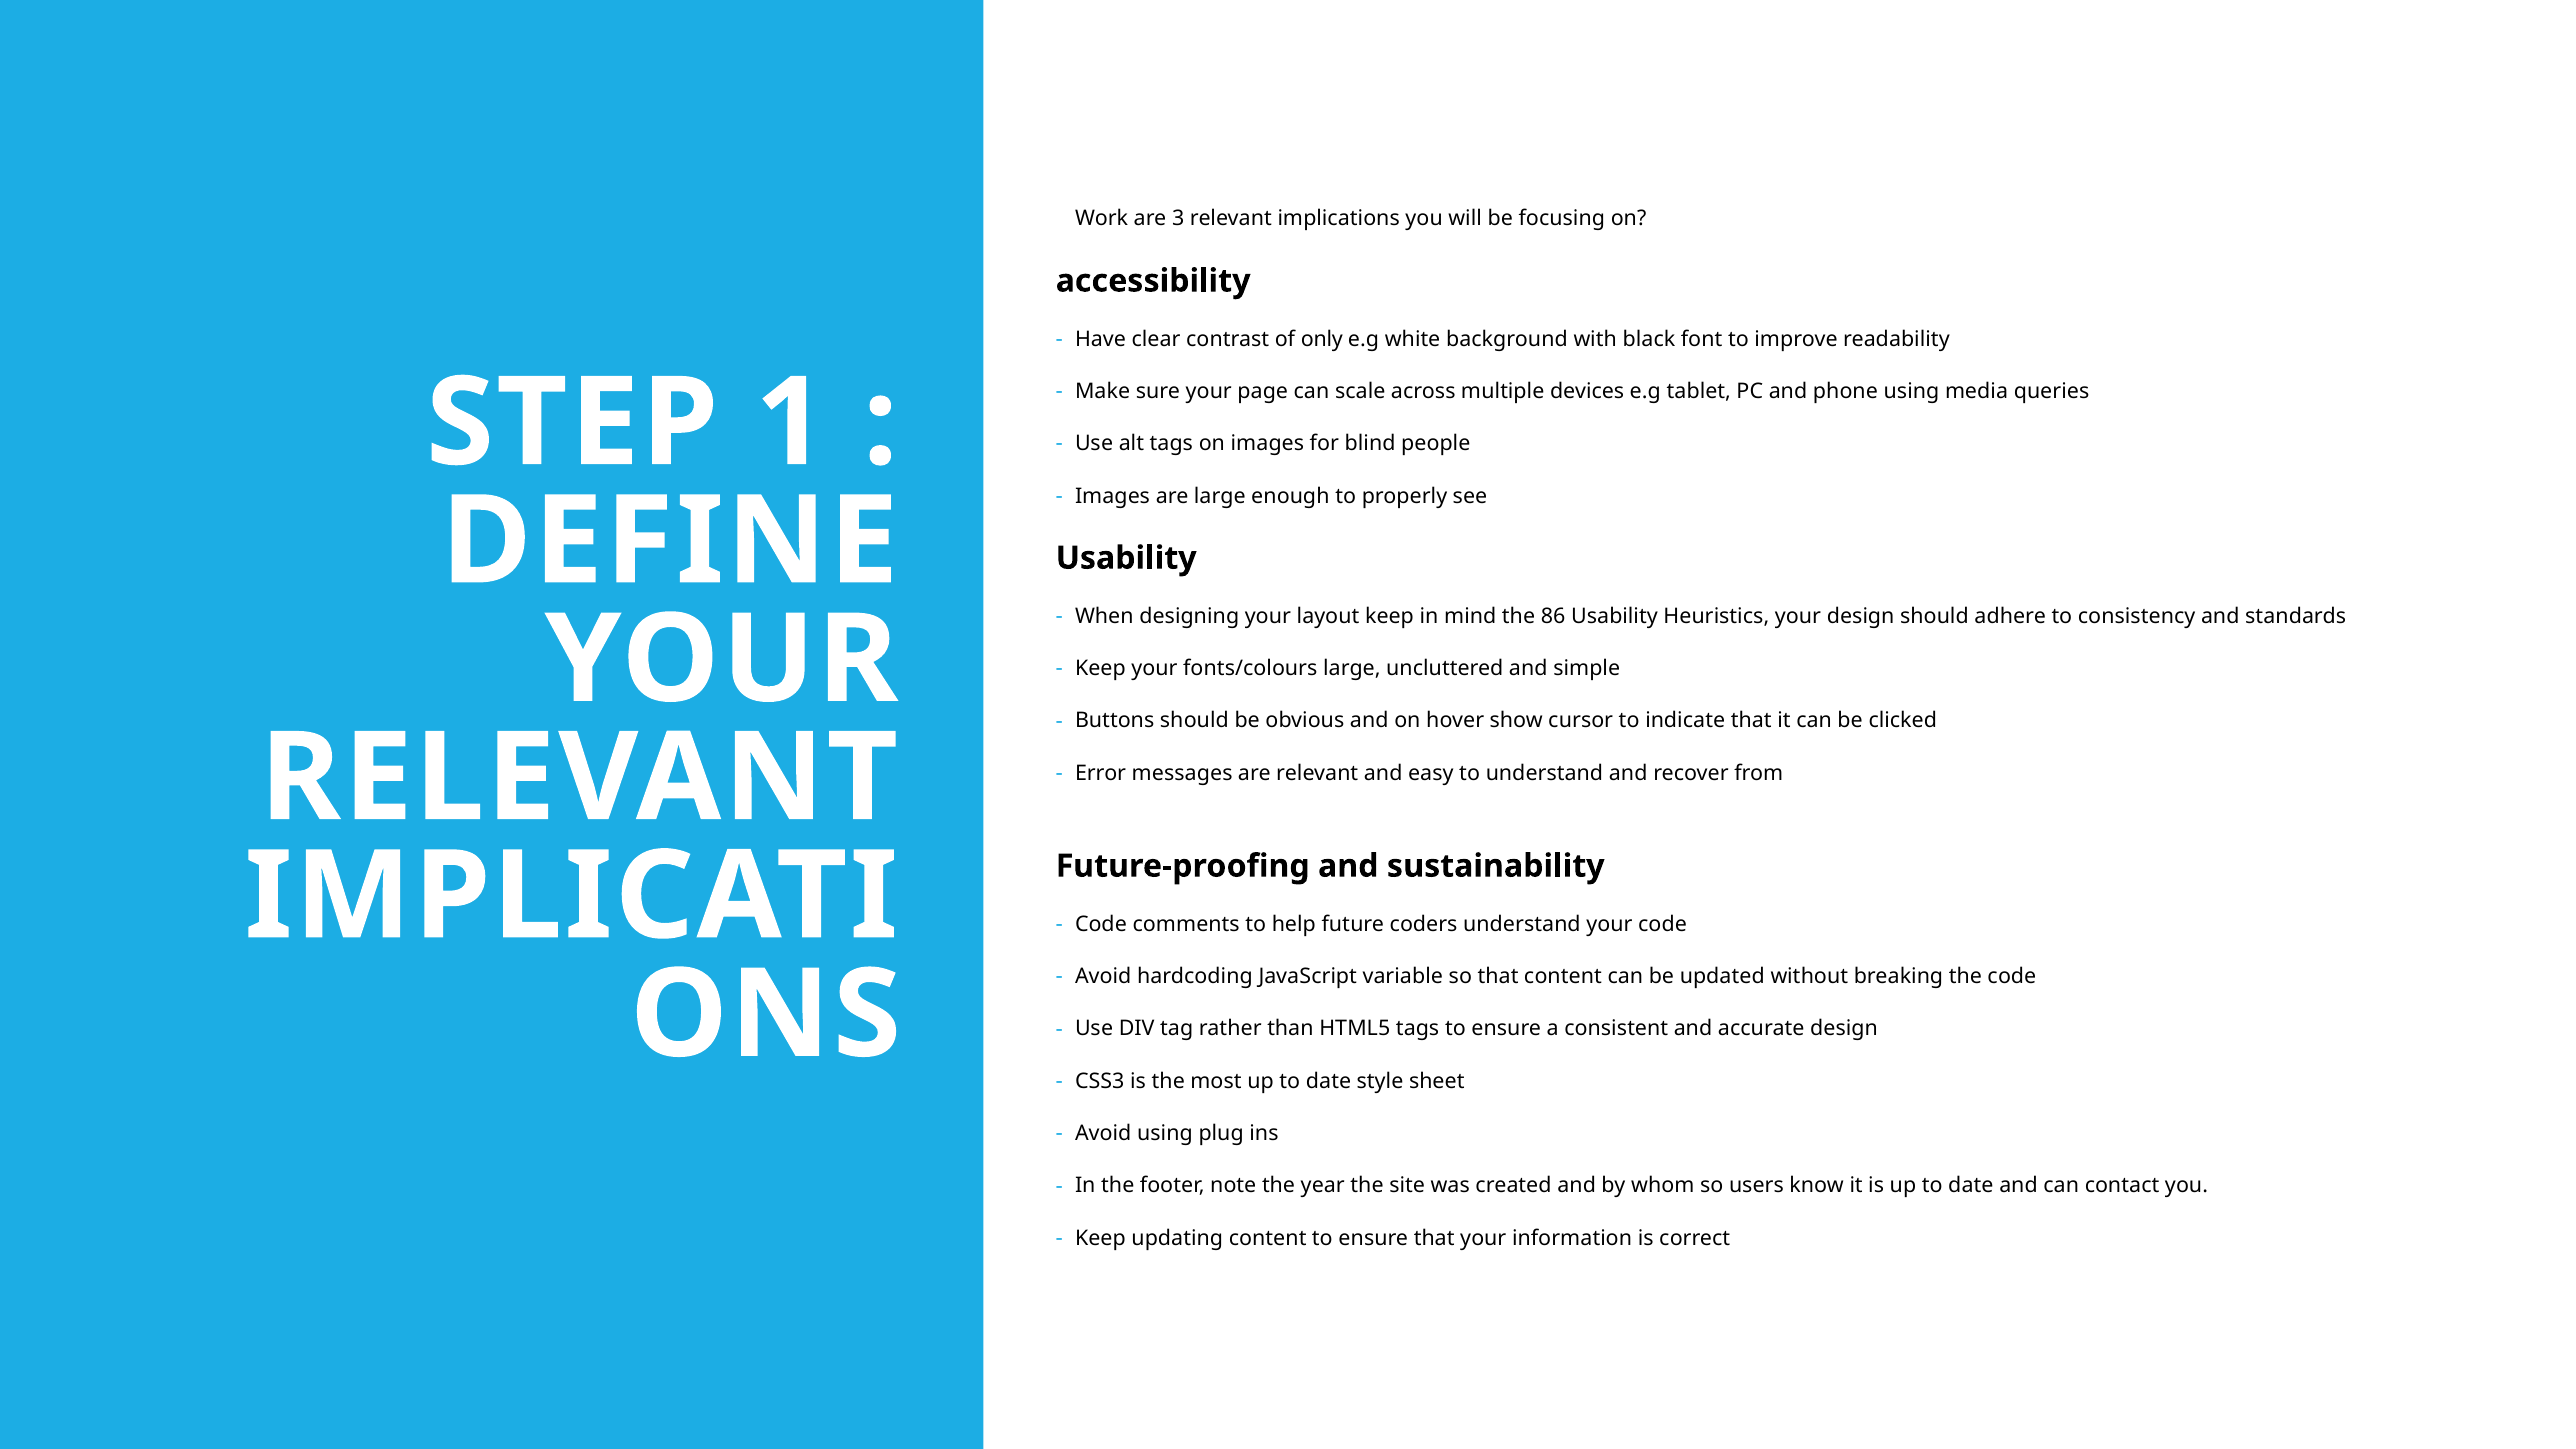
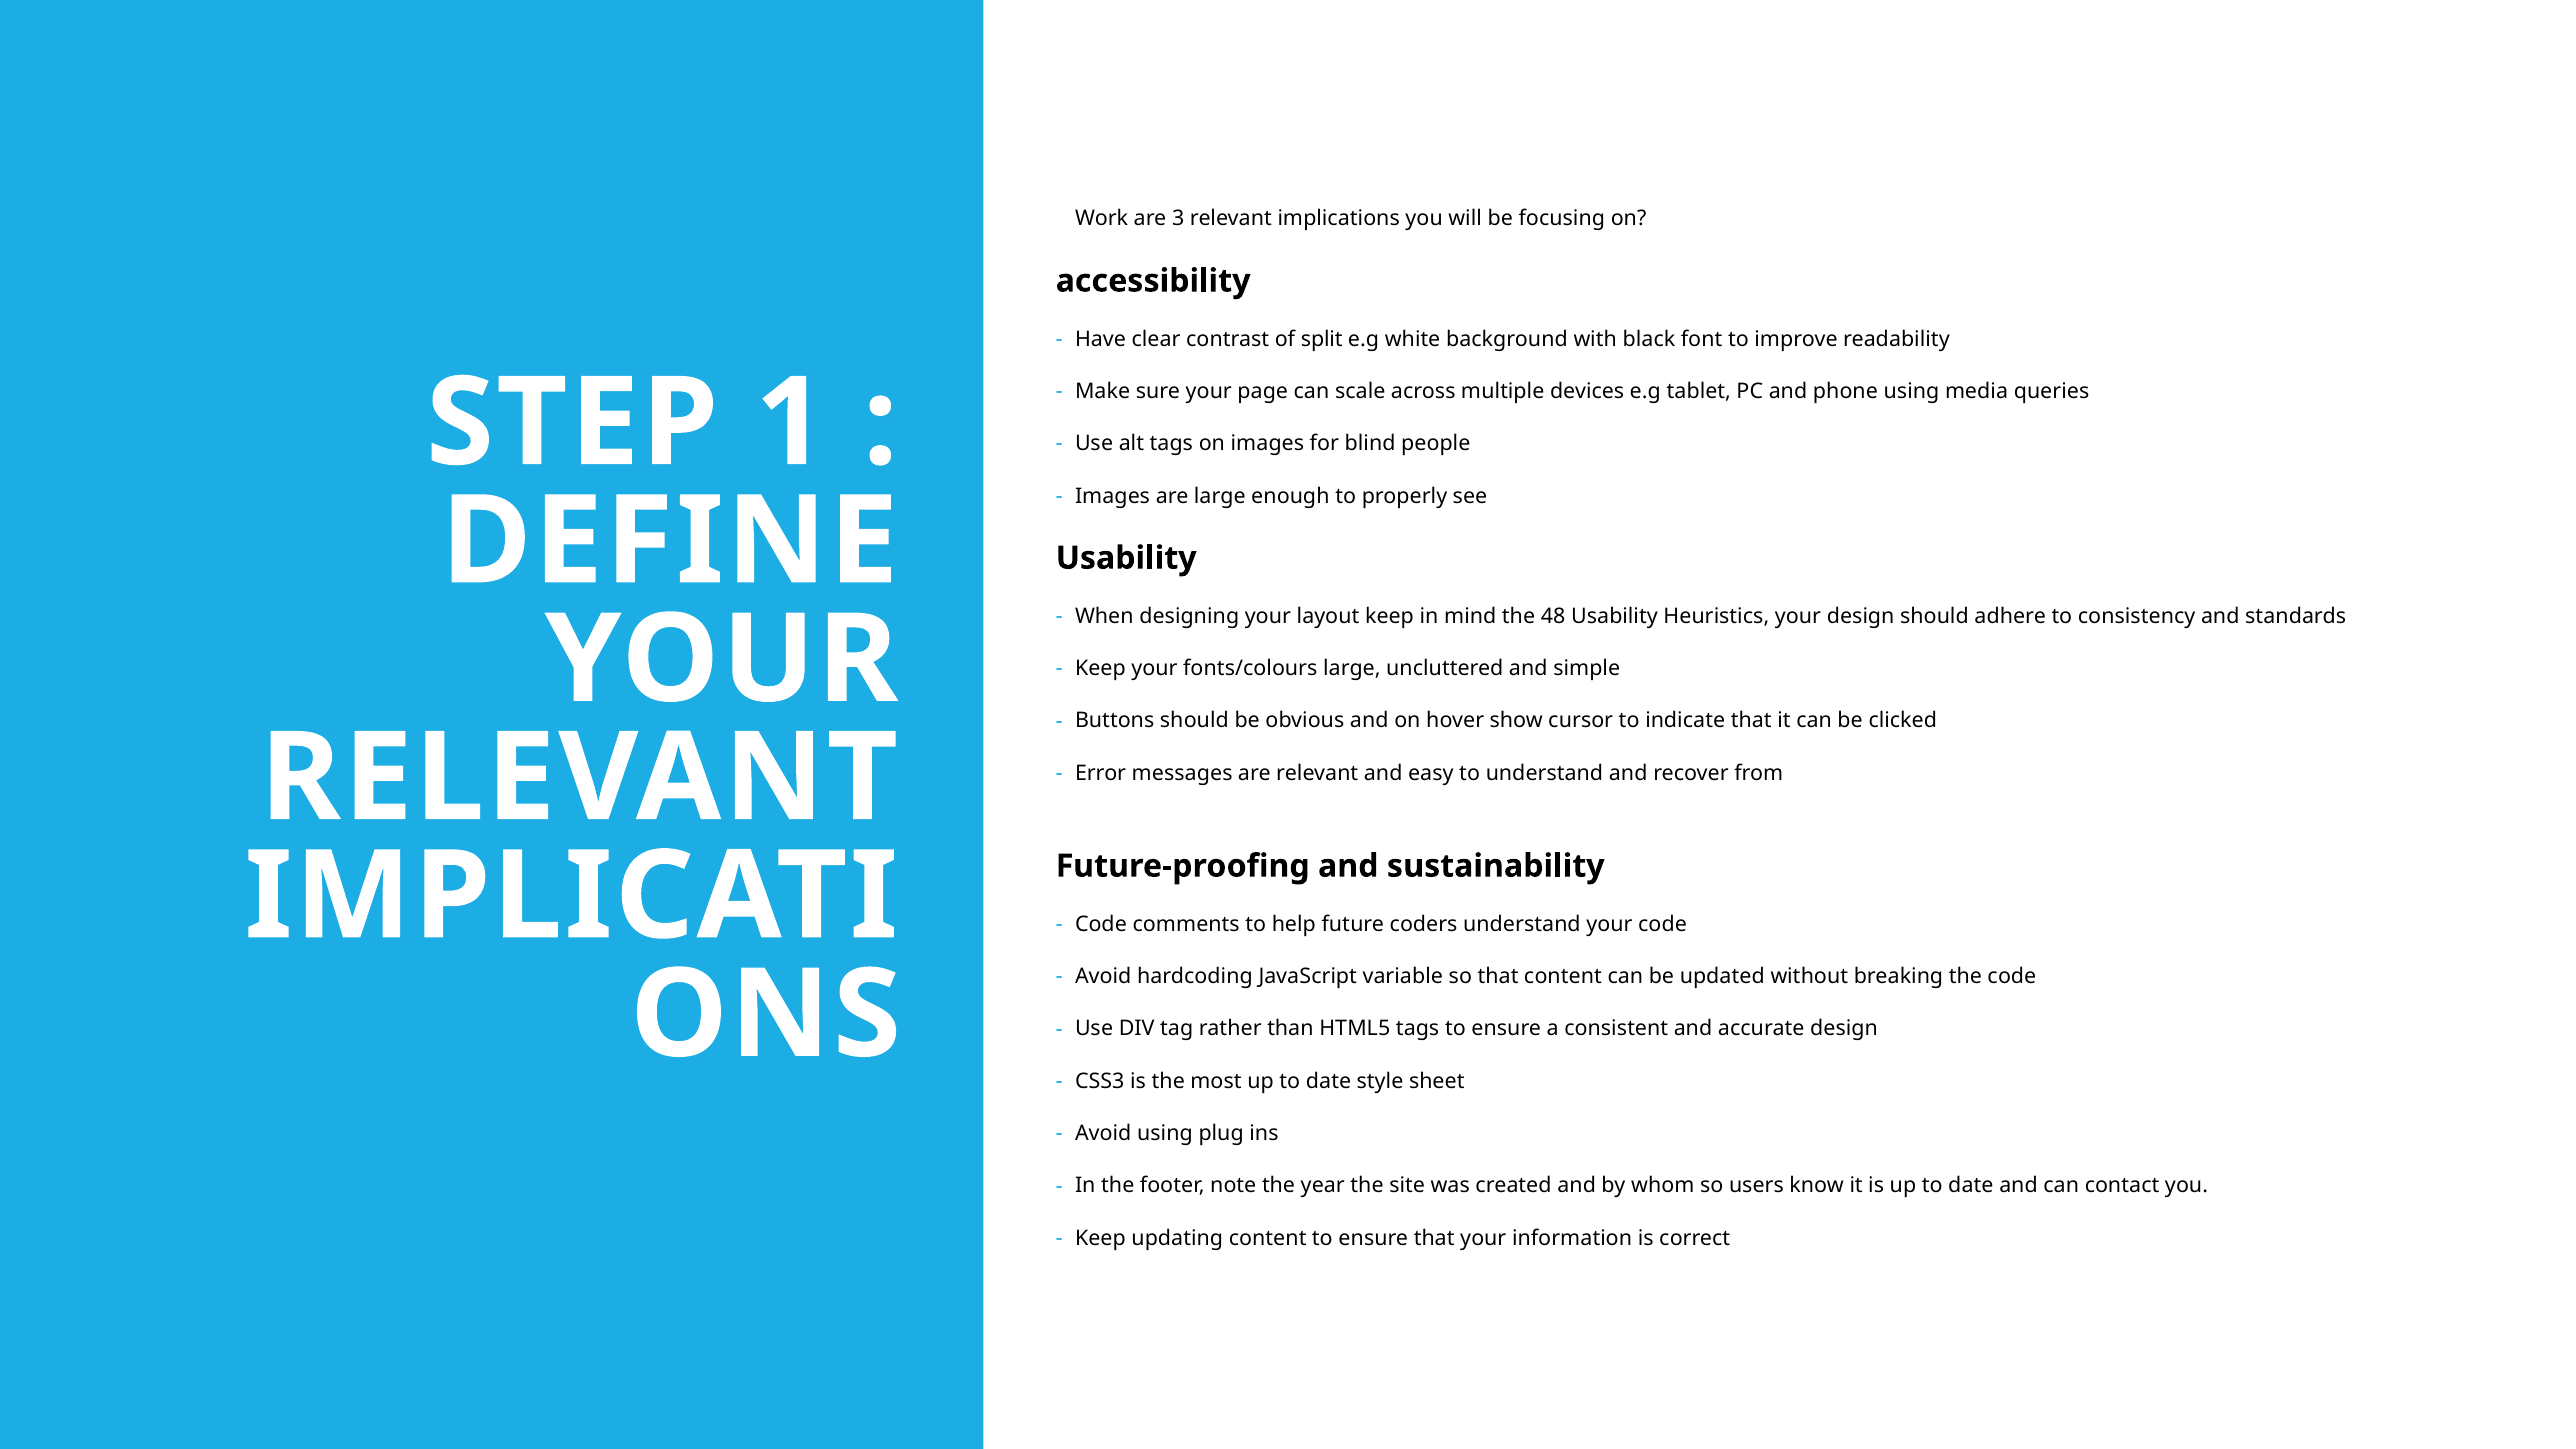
only: only -> split (1322, 339)
86: 86 -> 48 (1553, 616)
